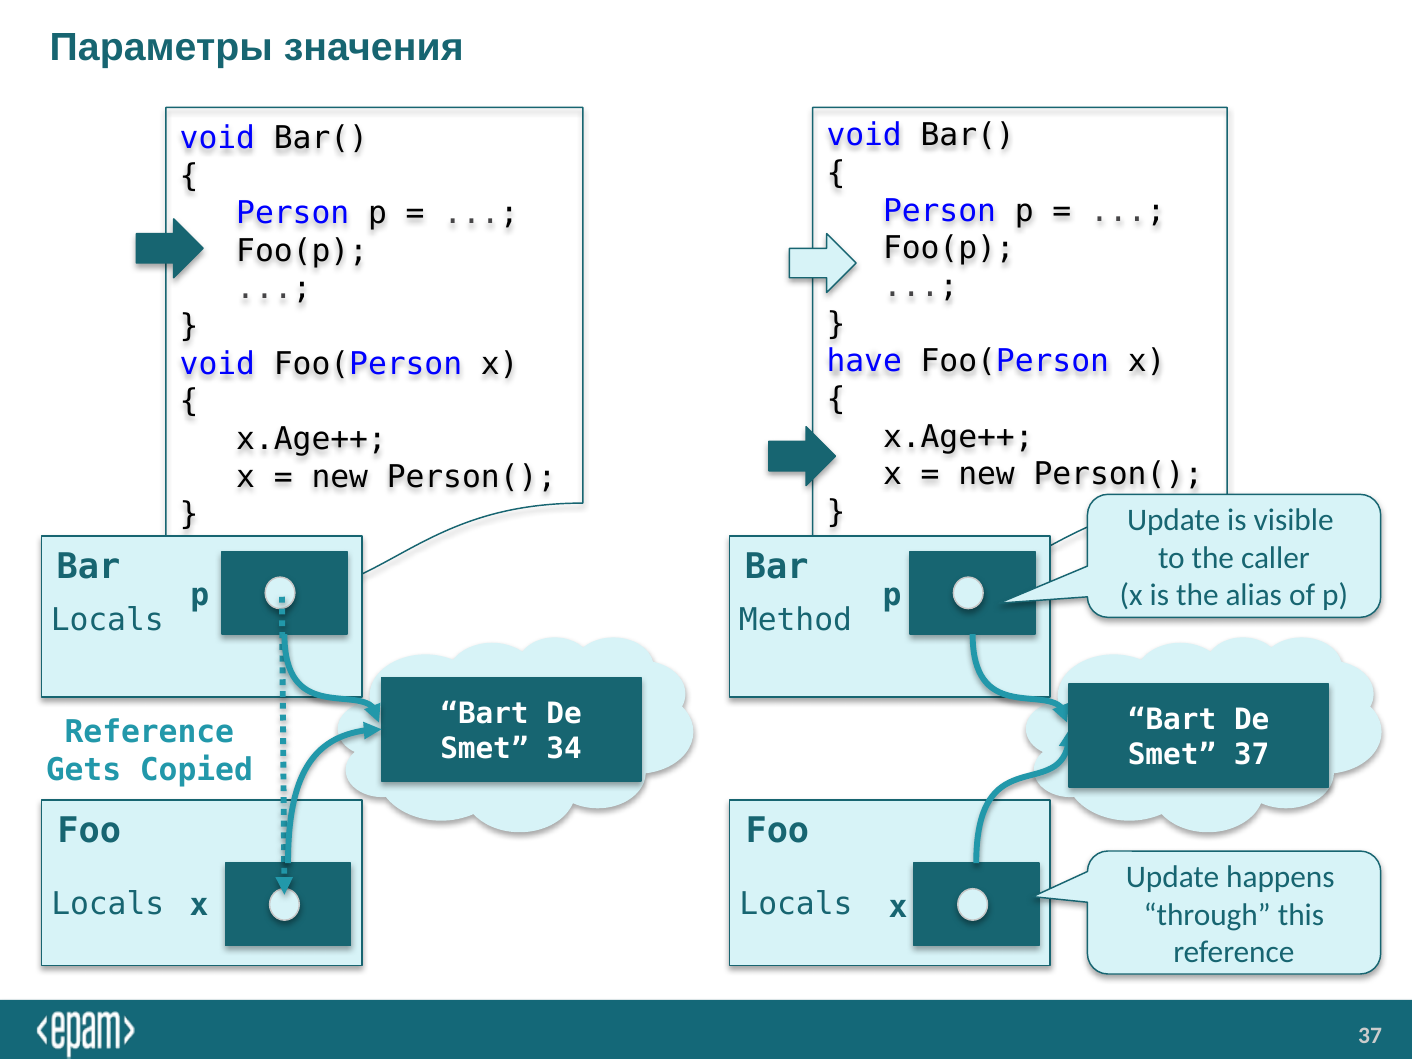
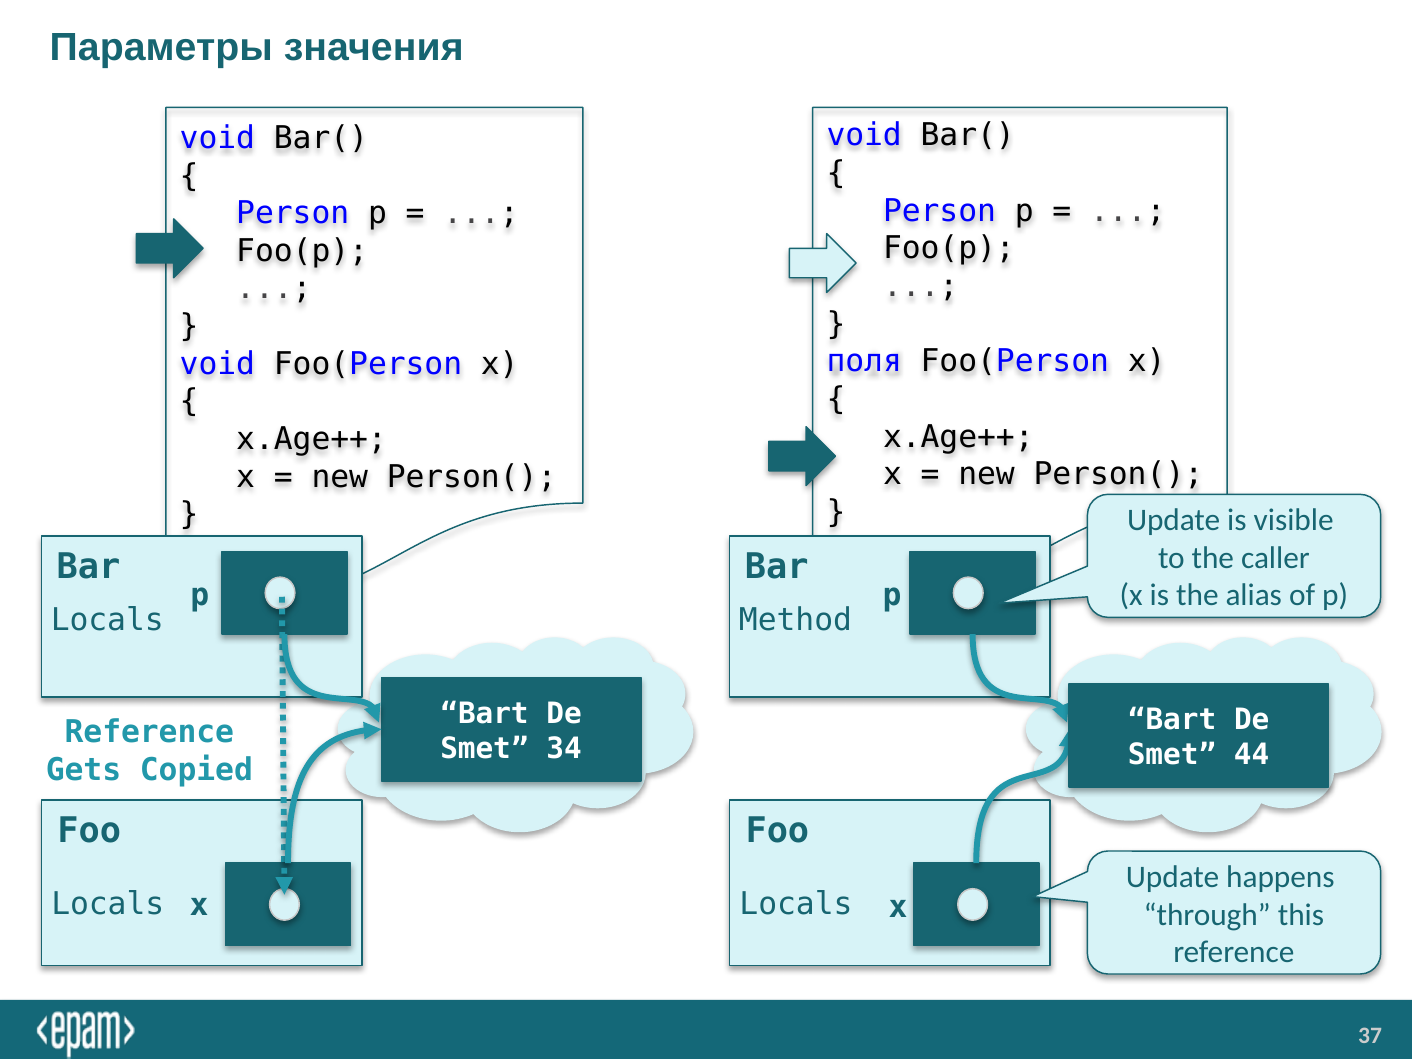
have: have -> поля (864, 361)
Smet 37: 37 -> 44 (1252, 755)
